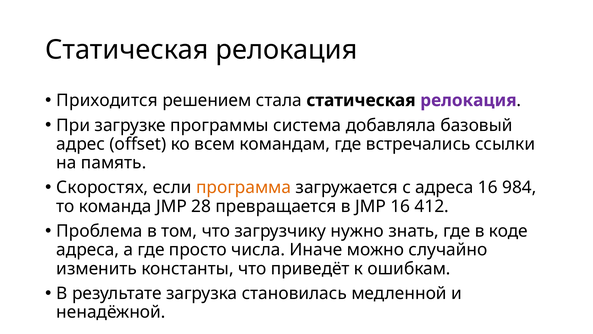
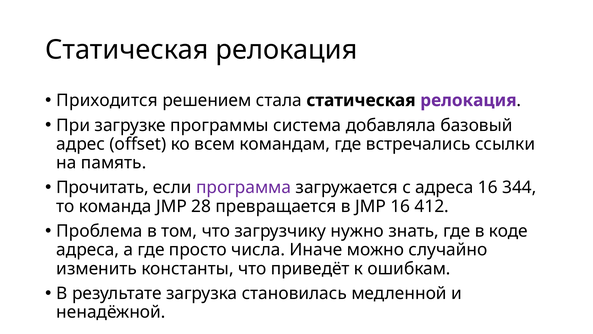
Скоростях: Скоростях -> Прочитать (102, 187)
программа colour: orange -> purple (244, 187)
984: 984 -> 344 (519, 187)
